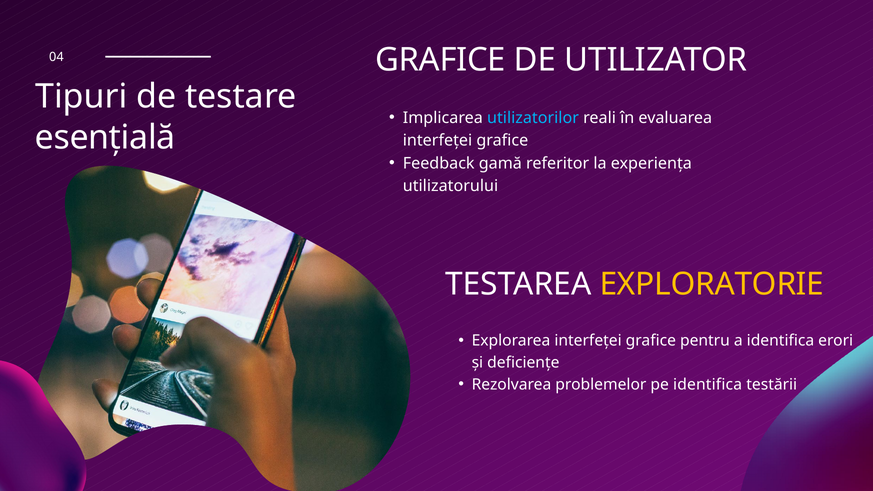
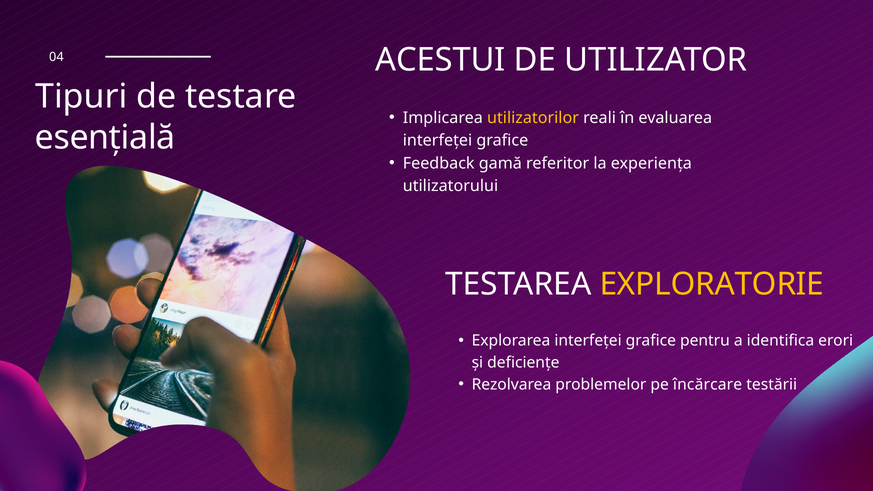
GRAFICE: GRAFICE -> ACESTUI (440, 60)
utilizatorilor colour: light blue -> yellow (533, 118)
pe identifica: identifica -> încărcare (708, 385)
